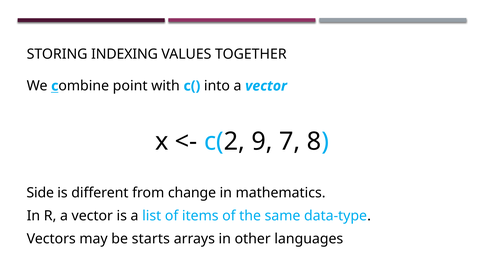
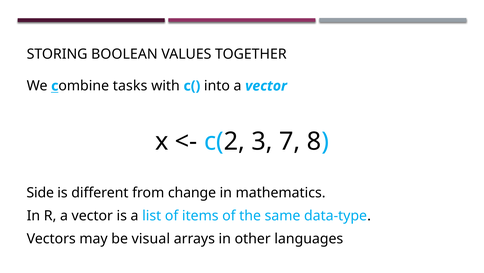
INDEXING: INDEXING -> BOOLEAN (124, 54)
point: point -> tasks (130, 86)
9: 9 -> 3 (262, 141)
starts: starts -> visual (151, 238)
